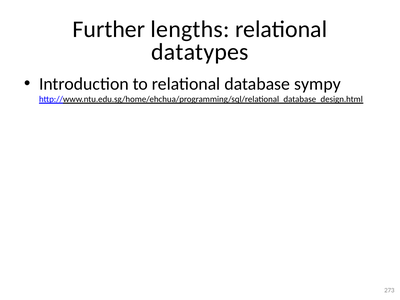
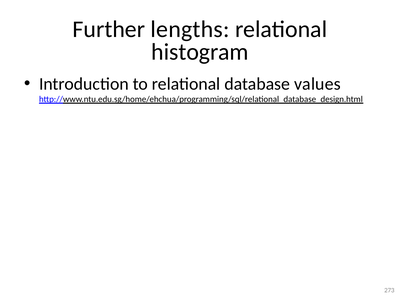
datatypes: datatypes -> histogram (200, 52)
sympy: sympy -> values (317, 84)
